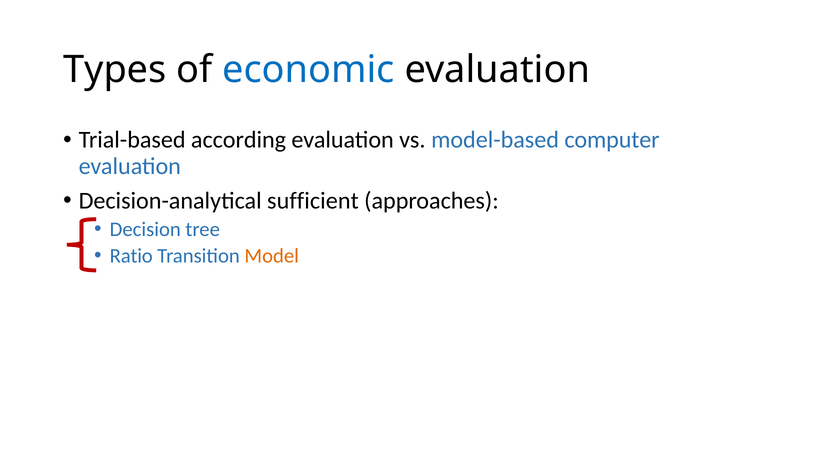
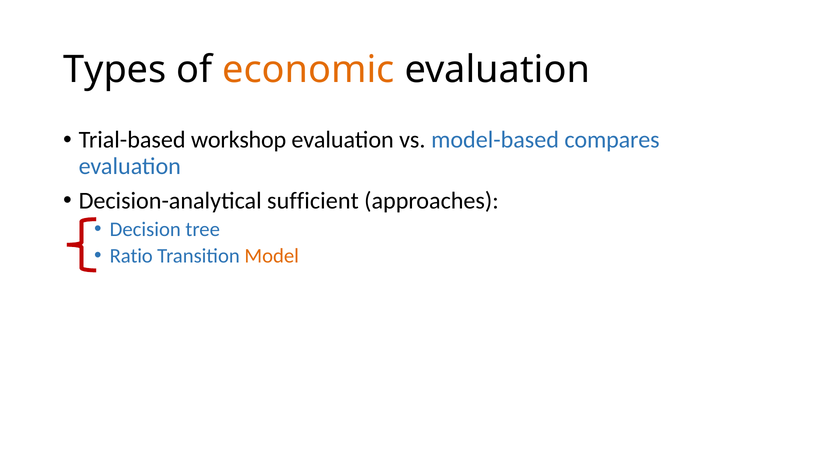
economic colour: blue -> orange (308, 70)
according: according -> workshop (239, 140)
computer: computer -> compares (612, 140)
